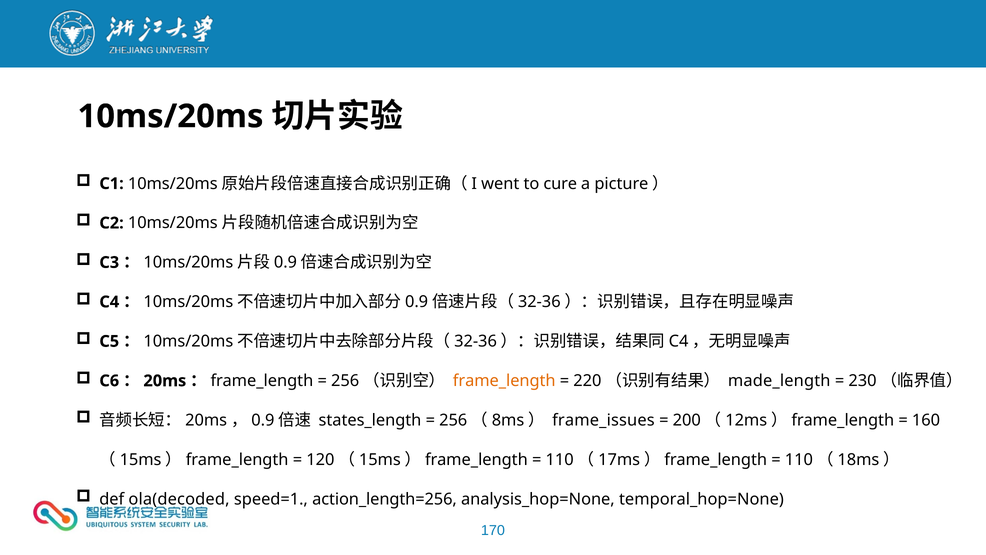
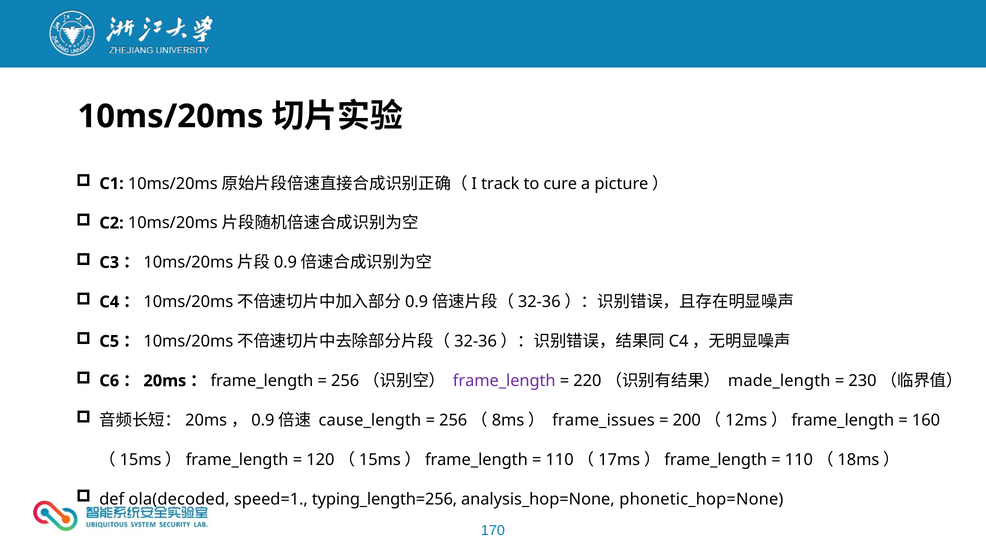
went: went -> track (500, 183)
frame_length colour: orange -> purple (504, 381)
states_length: states_length -> cause_length (370, 420)
action_length=256: action_length=256 -> typing_length=256 (385, 499)
temporal_hop=None: temporal_hop=None -> phonetic_hop=None (701, 499)
